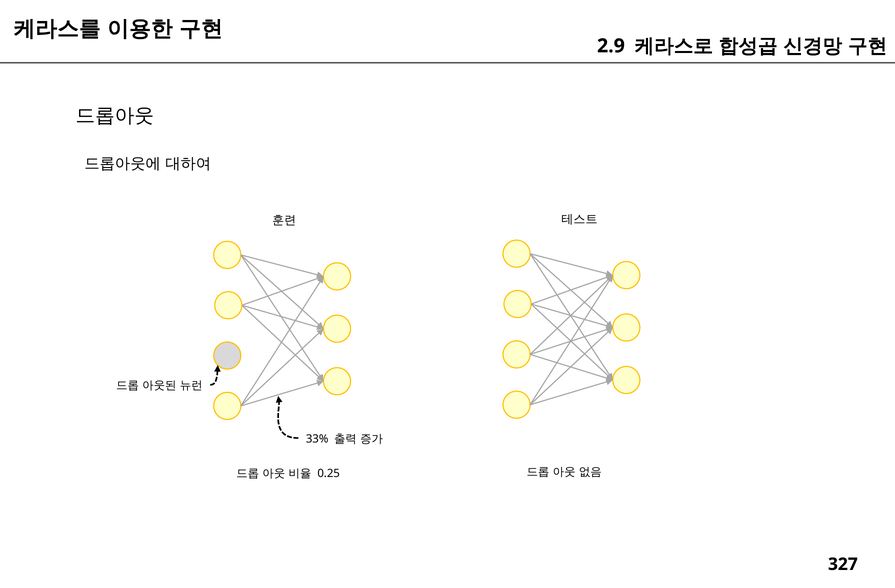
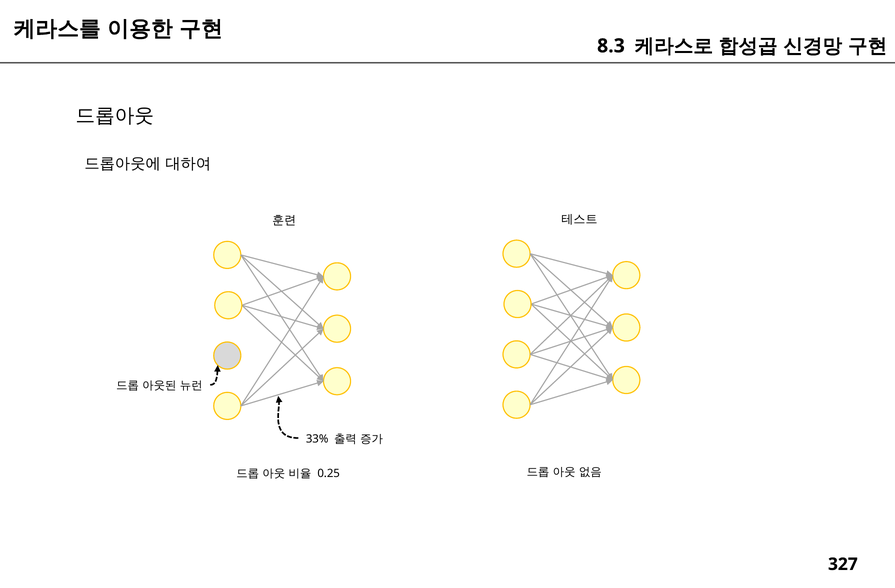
2.9: 2.9 -> 8.3 (611, 46)
